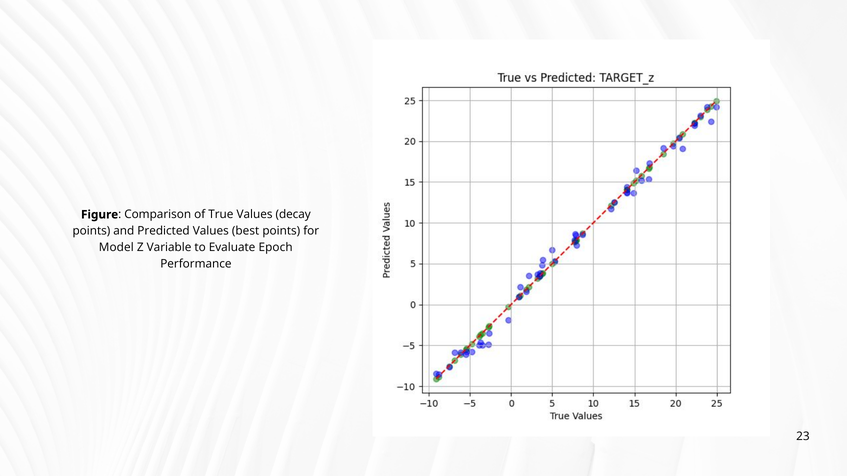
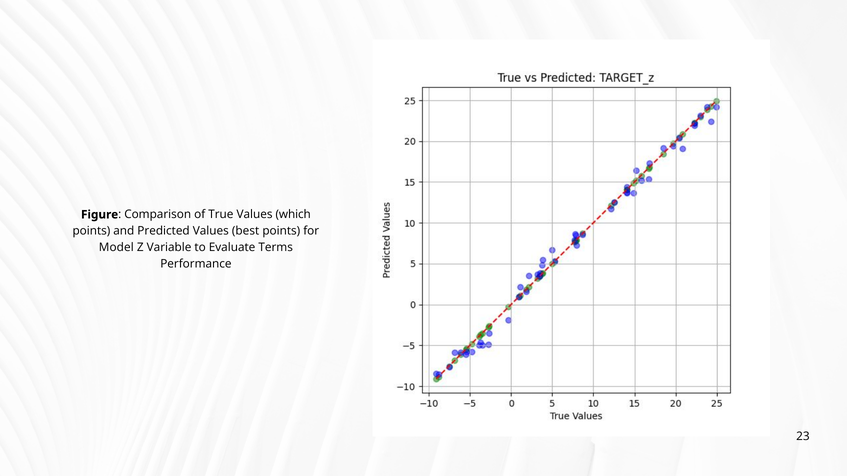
decay: decay -> which (293, 215)
Epoch: Epoch -> Terms (276, 248)
